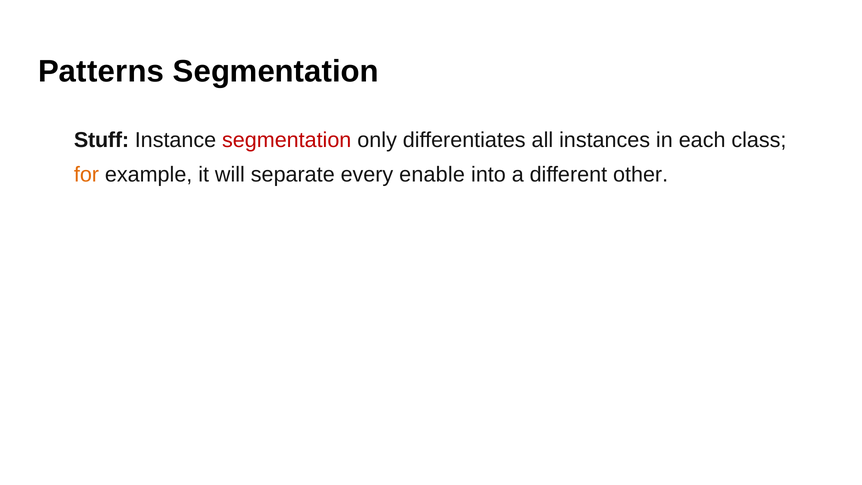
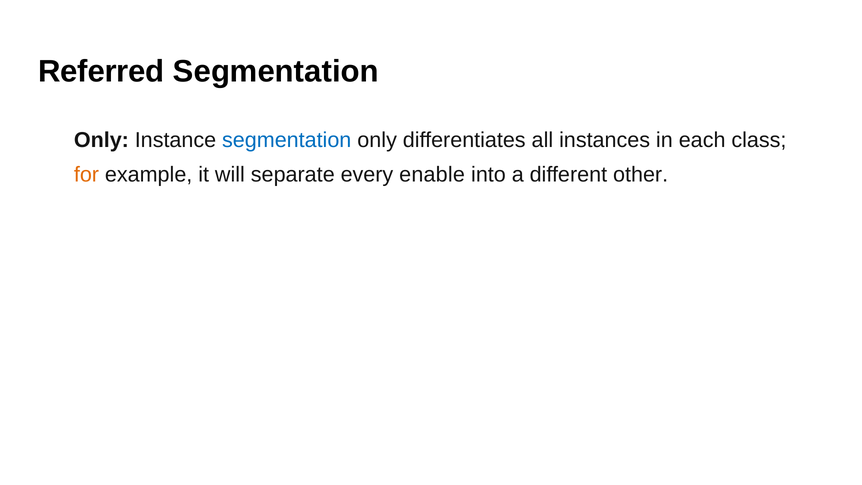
Patterns: Patterns -> Referred (101, 71)
Stuff: Stuff -> Only (101, 140)
segmentation colour: red -> blue (287, 140)
